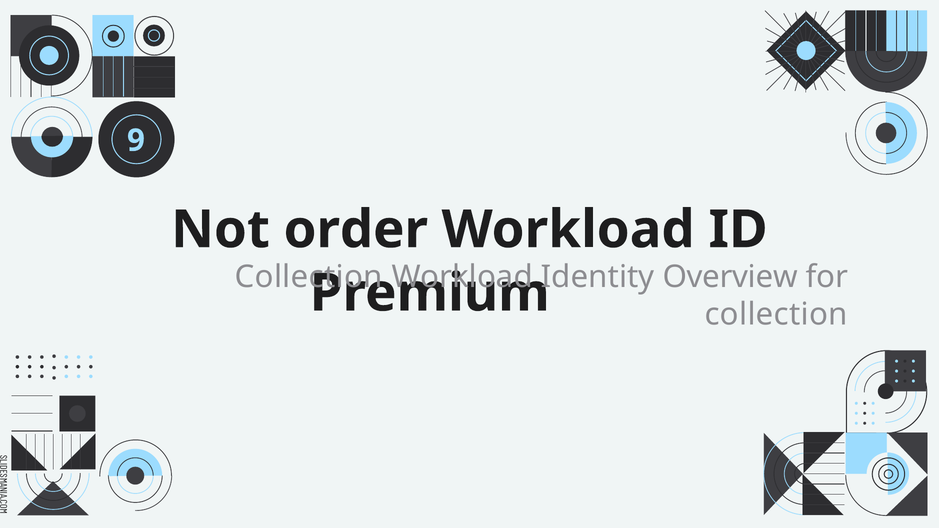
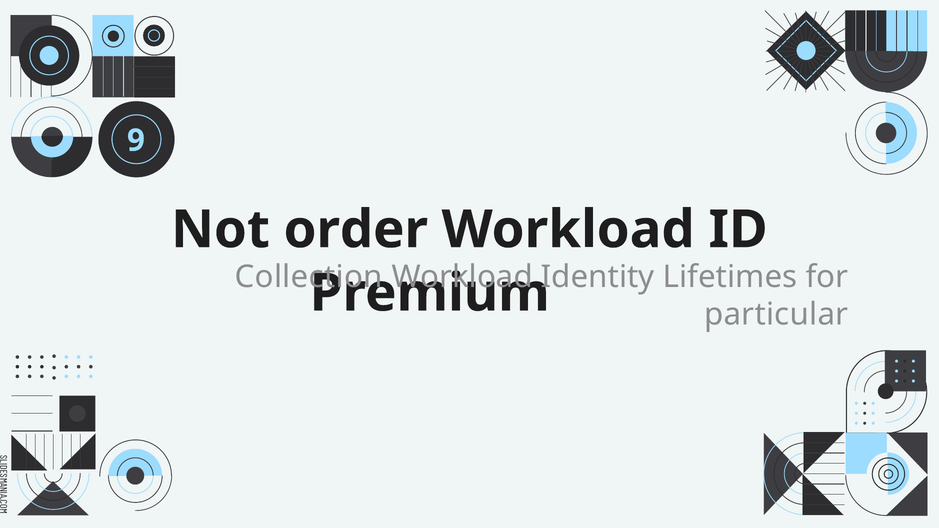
Overview: Overview -> Lifetimes (730, 277)
collection: collection -> particular (776, 314)
